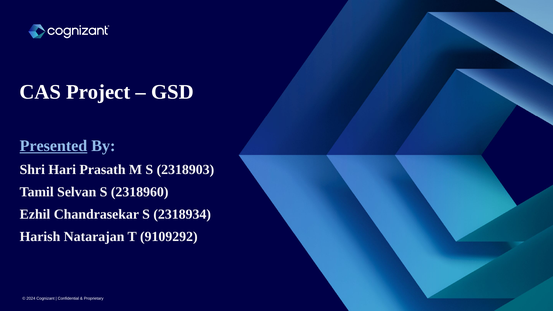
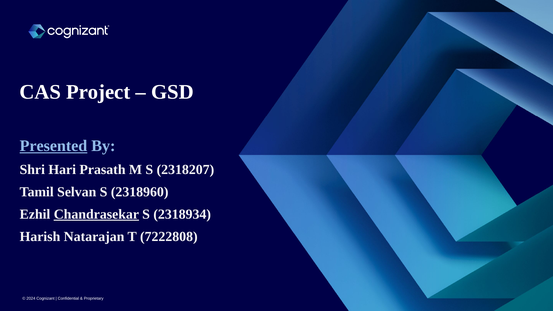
2318903: 2318903 -> 2318207 (185, 169)
Chandrasekar underline: none -> present (96, 214)
9109292: 9109292 -> 7222808 (169, 237)
